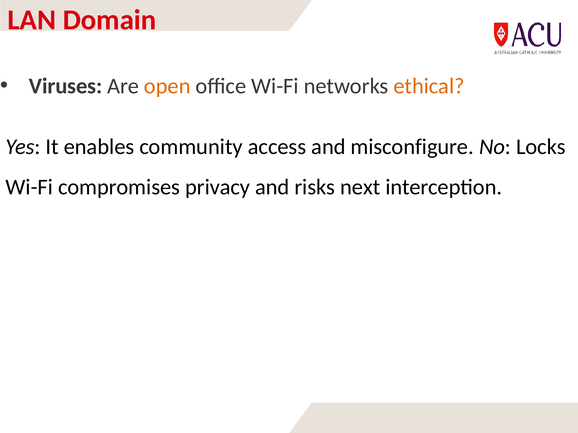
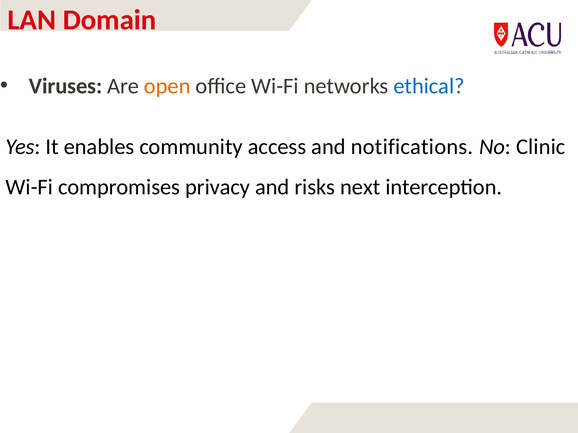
ethical colour: orange -> blue (429, 86)
misconfigure: misconfigure -> notifications (412, 147)
Locks: Locks -> Clinic (541, 147)
